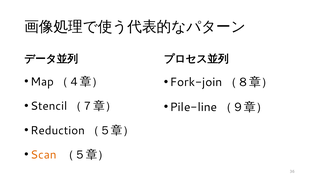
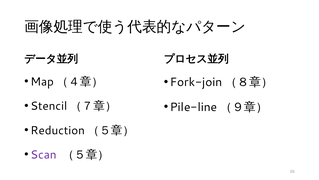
Scan colour: orange -> purple (43, 154)
